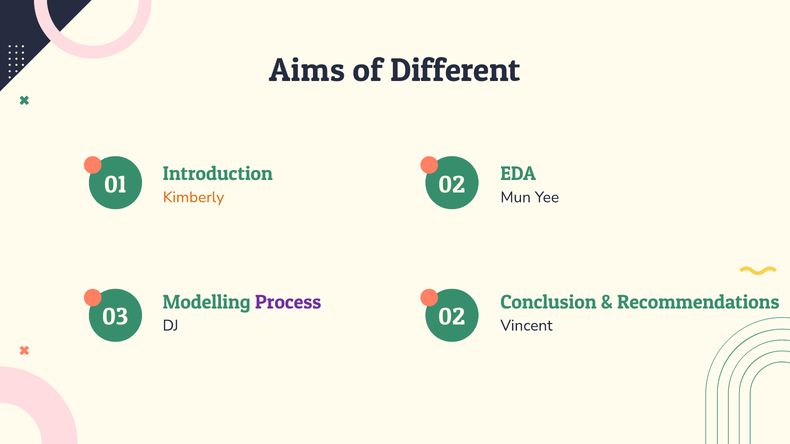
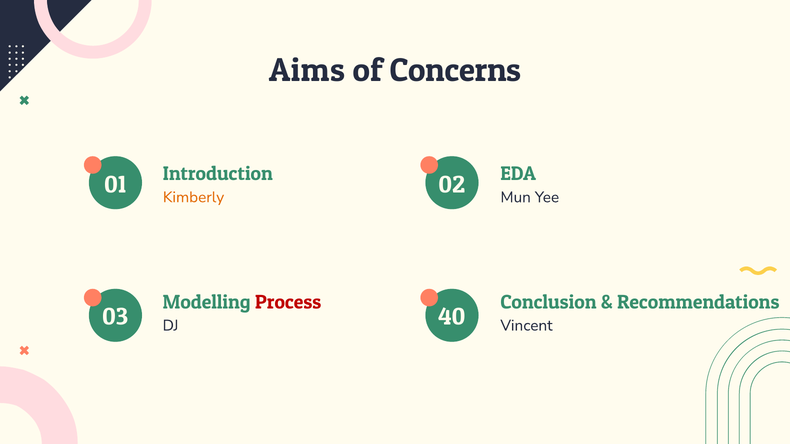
Different: Different -> Concerns (455, 71)
Process colour: purple -> red (288, 302)
03 02: 02 -> 40 (452, 317)
